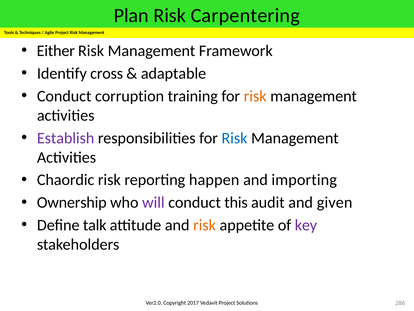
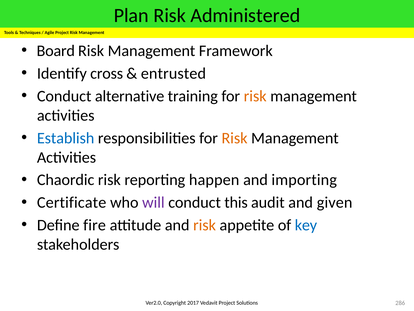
Carpentering: Carpentering -> Administered (245, 16)
Either: Either -> Board (56, 51)
adaptable: adaptable -> entrusted (173, 73)
corruption: corruption -> alternative (130, 96)
Establish colour: purple -> blue (66, 138)
Risk colour: blue -> orange (235, 138)
Ownership: Ownership -> Certificate (72, 202)
talk: talk -> fire (95, 225)
key colour: purple -> blue (306, 225)
